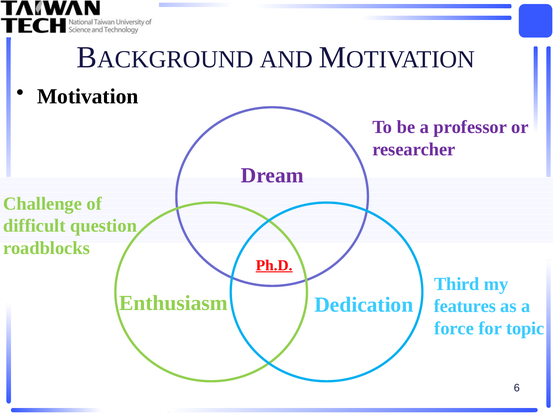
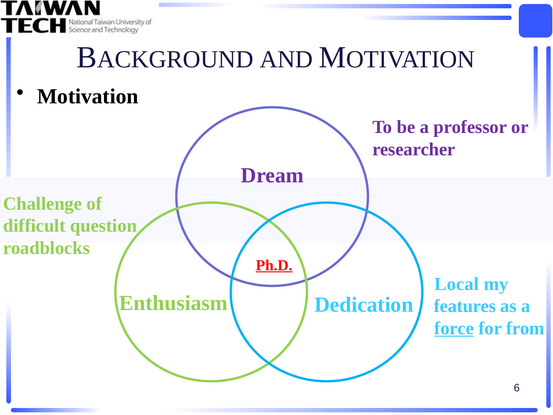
Third: Third -> Local (457, 284)
force underline: none -> present (454, 328)
topic: topic -> from (525, 328)
